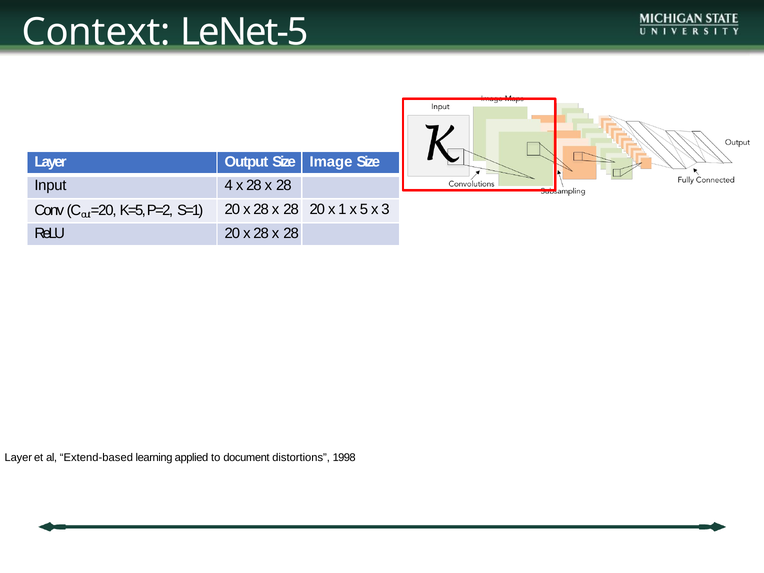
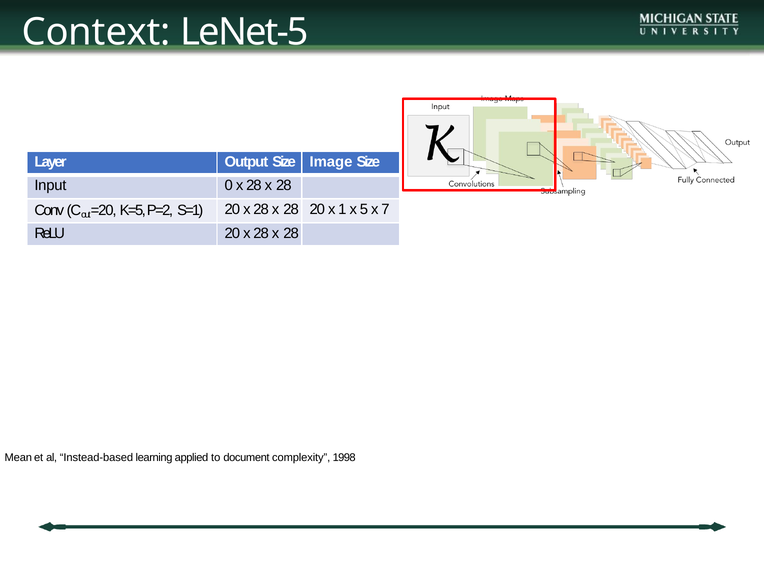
4: 4 -> 0 (229, 186)
5 x 3: 3 -> 7 (385, 209)
Layer: Layer -> Mean (18, 458)
Extend-based: Extend-based -> Instead-based (96, 458)
distortions: distortions -> complexity (301, 458)
